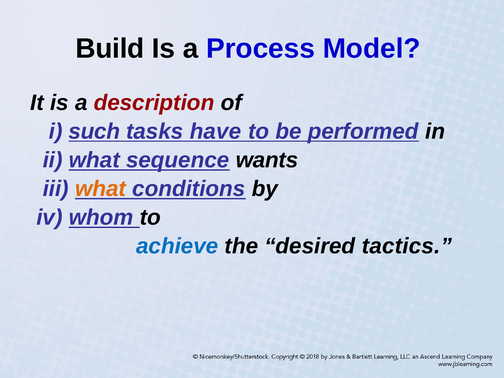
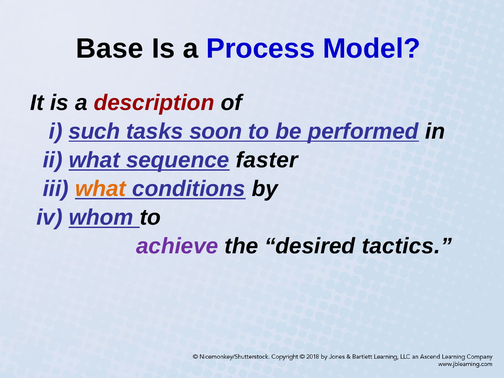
Build: Build -> Base (110, 49)
have: have -> soon (216, 131)
wants: wants -> faster (267, 160)
achieve colour: blue -> purple (177, 246)
